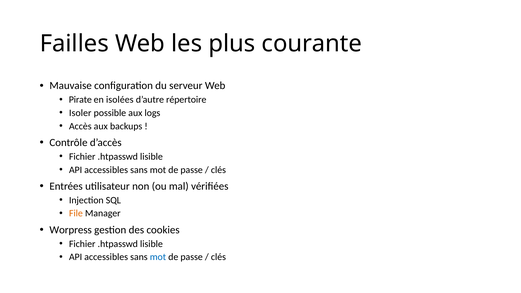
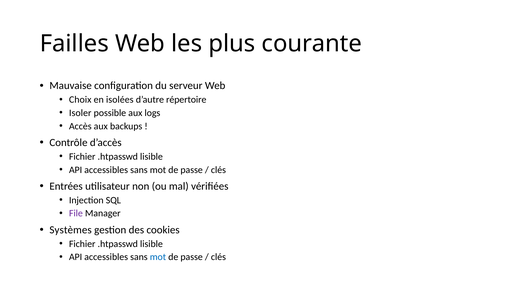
Pirate: Pirate -> Choix (80, 100)
File colour: orange -> purple (76, 213)
Worpress: Worpress -> Systèmes (71, 230)
